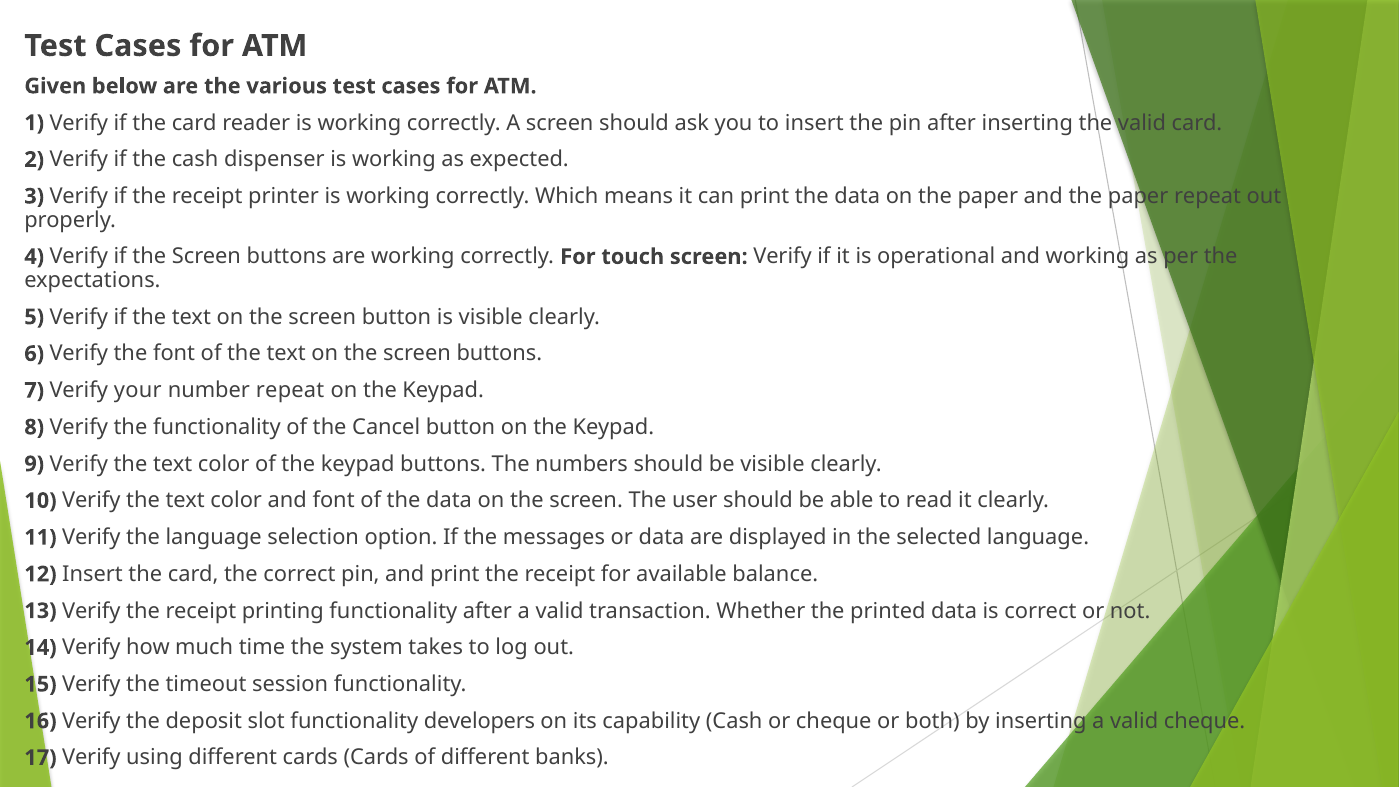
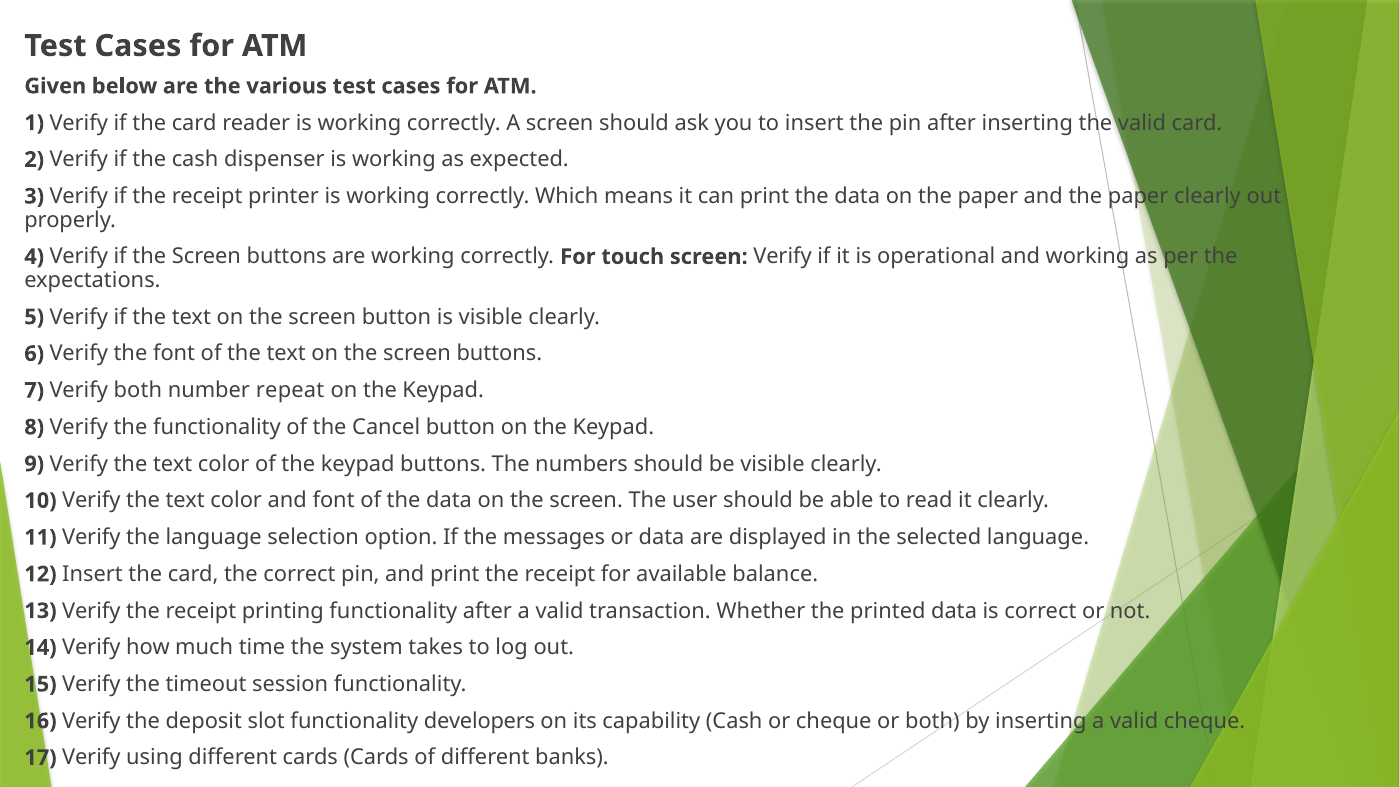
paper repeat: repeat -> clearly (1207, 196)
Verify your: your -> both (138, 390)
